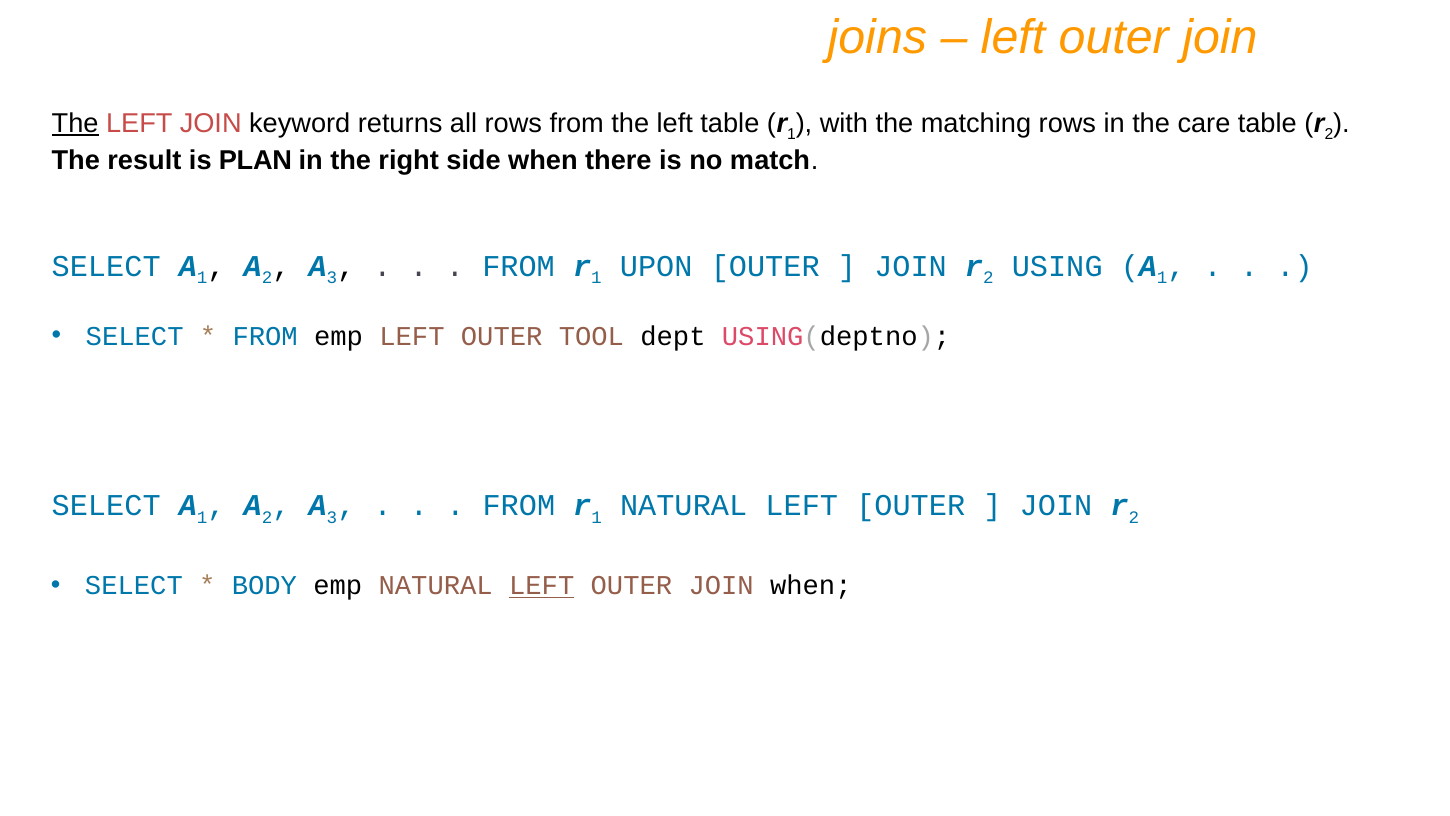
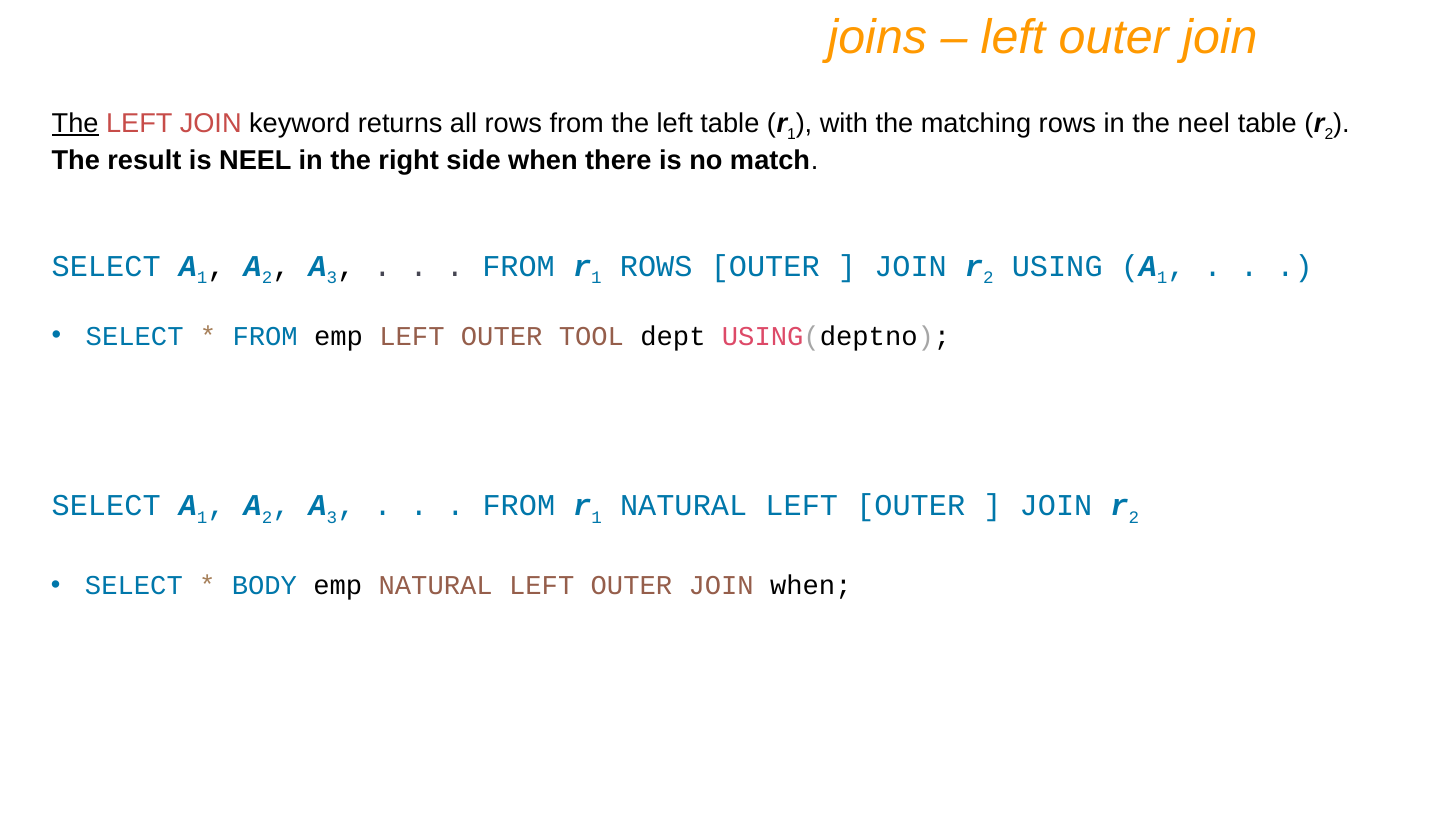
the care: care -> neel (1204, 123)
is PLAN: PLAN -> NEEL (255, 160)
UPON: UPON -> ROWS (656, 266)
LEFT underline: present -> none (542, 585)
